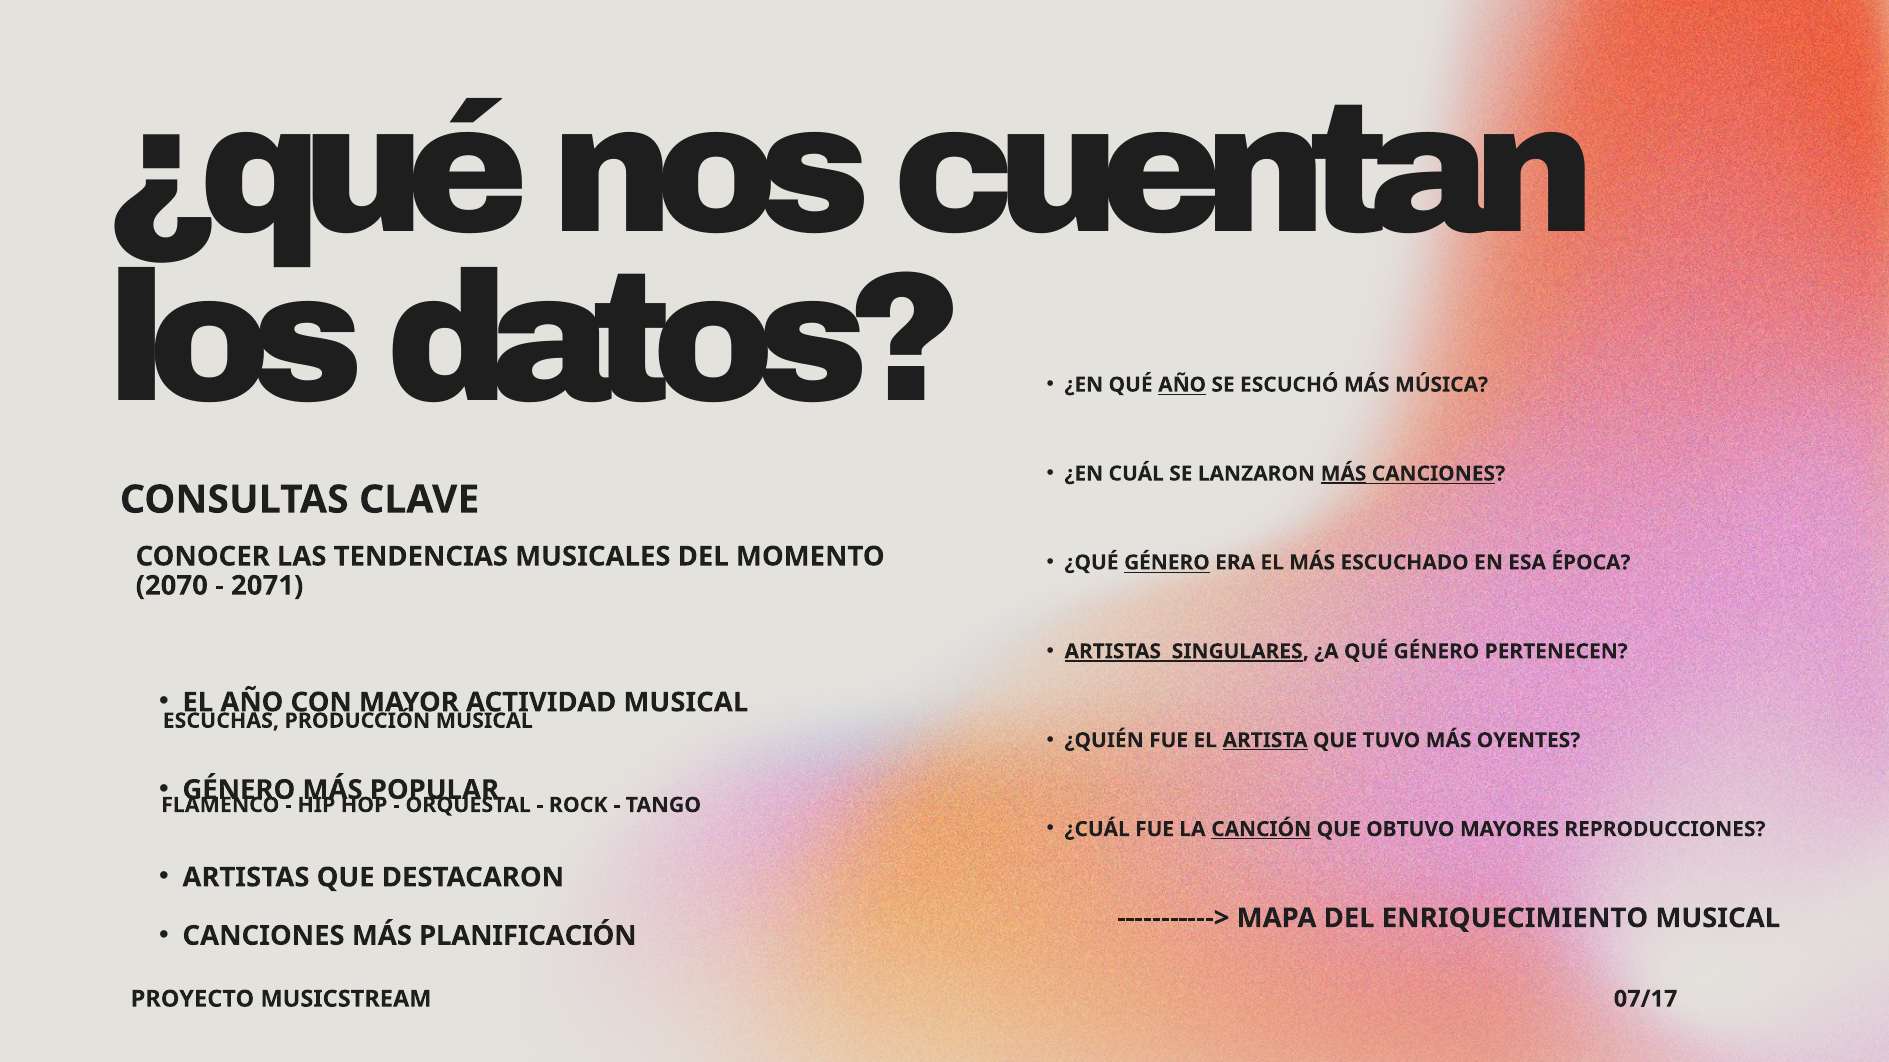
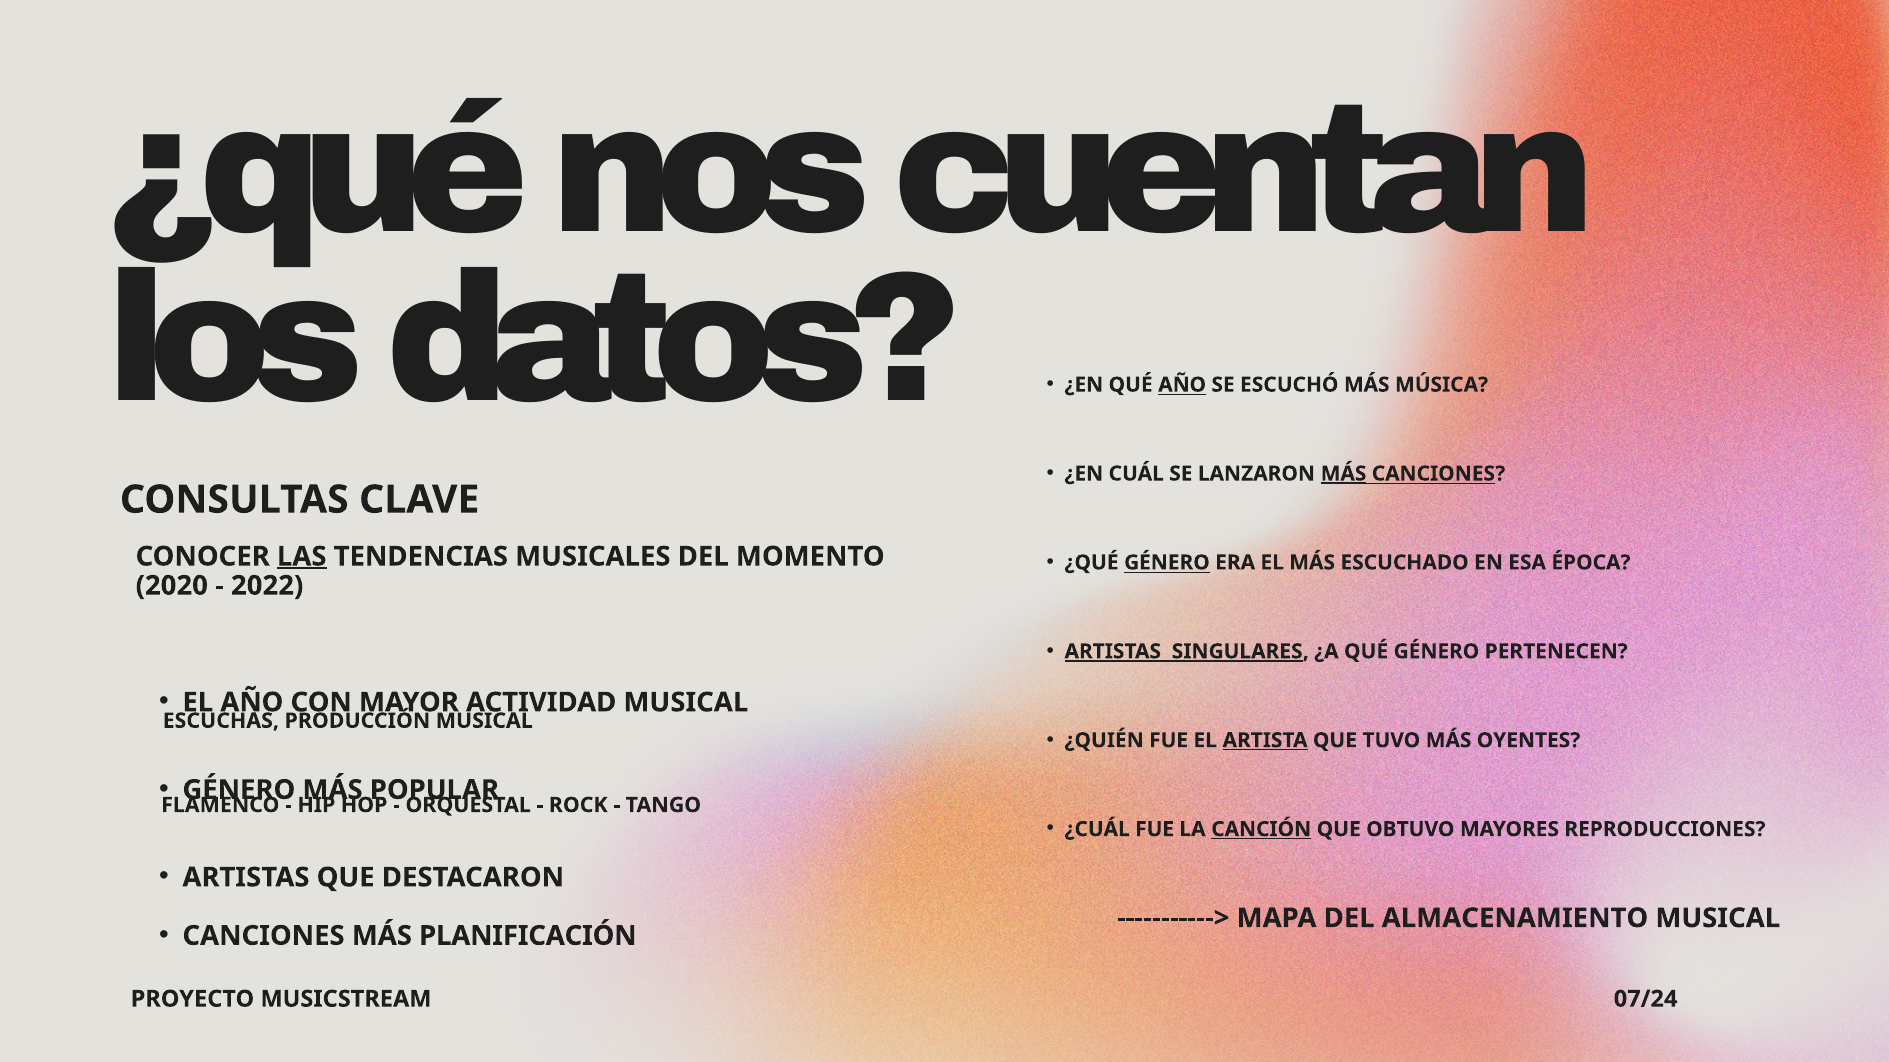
LAS underline: none -> present (302, 557)
2070: 2070 -> 2020 (172, 586)
2071: 2071 -> 2022 (267, 586)
ENRIQUECIMIENTO: ENRIQUECIMIENTO -> ALMACENAMIENTO (1515, 919)
07/17: 07/17 -> 07/24 (1646, 999)
